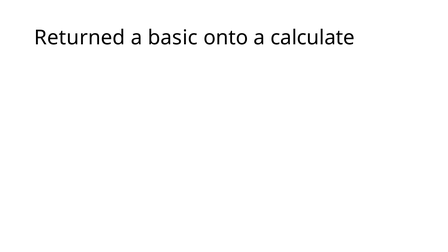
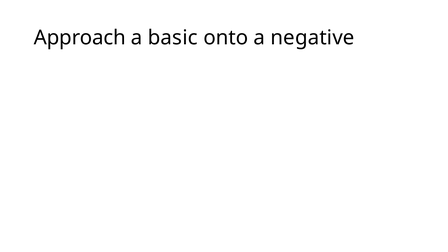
Returned: Returned -> Approach (80, 38)
calculate: calculate -> negative (313, 38)
